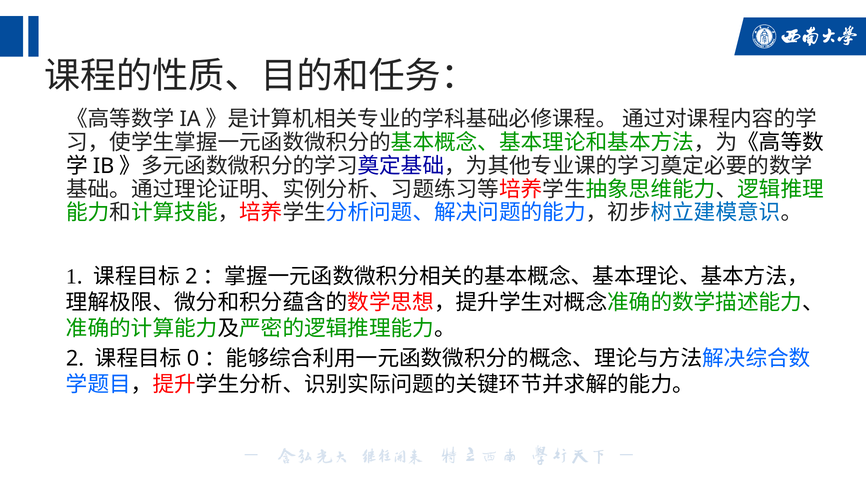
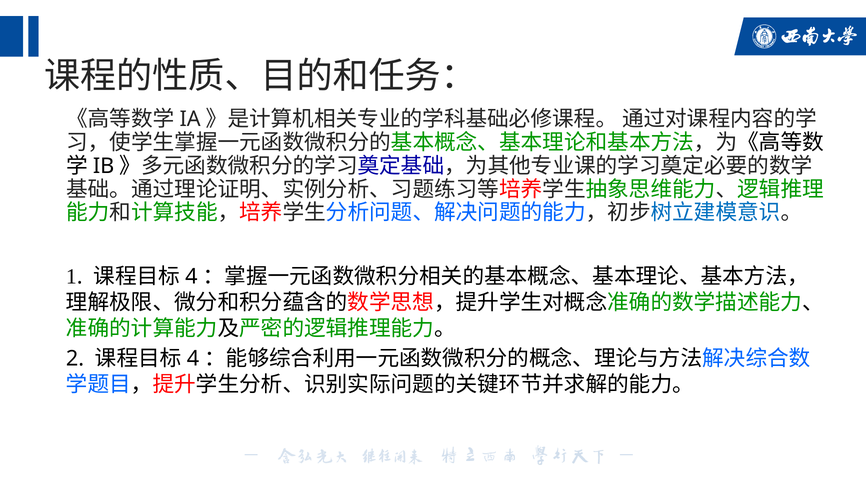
2: 2 -> 4 (191, 277)
0: 0 -> 4 (193, 359)
